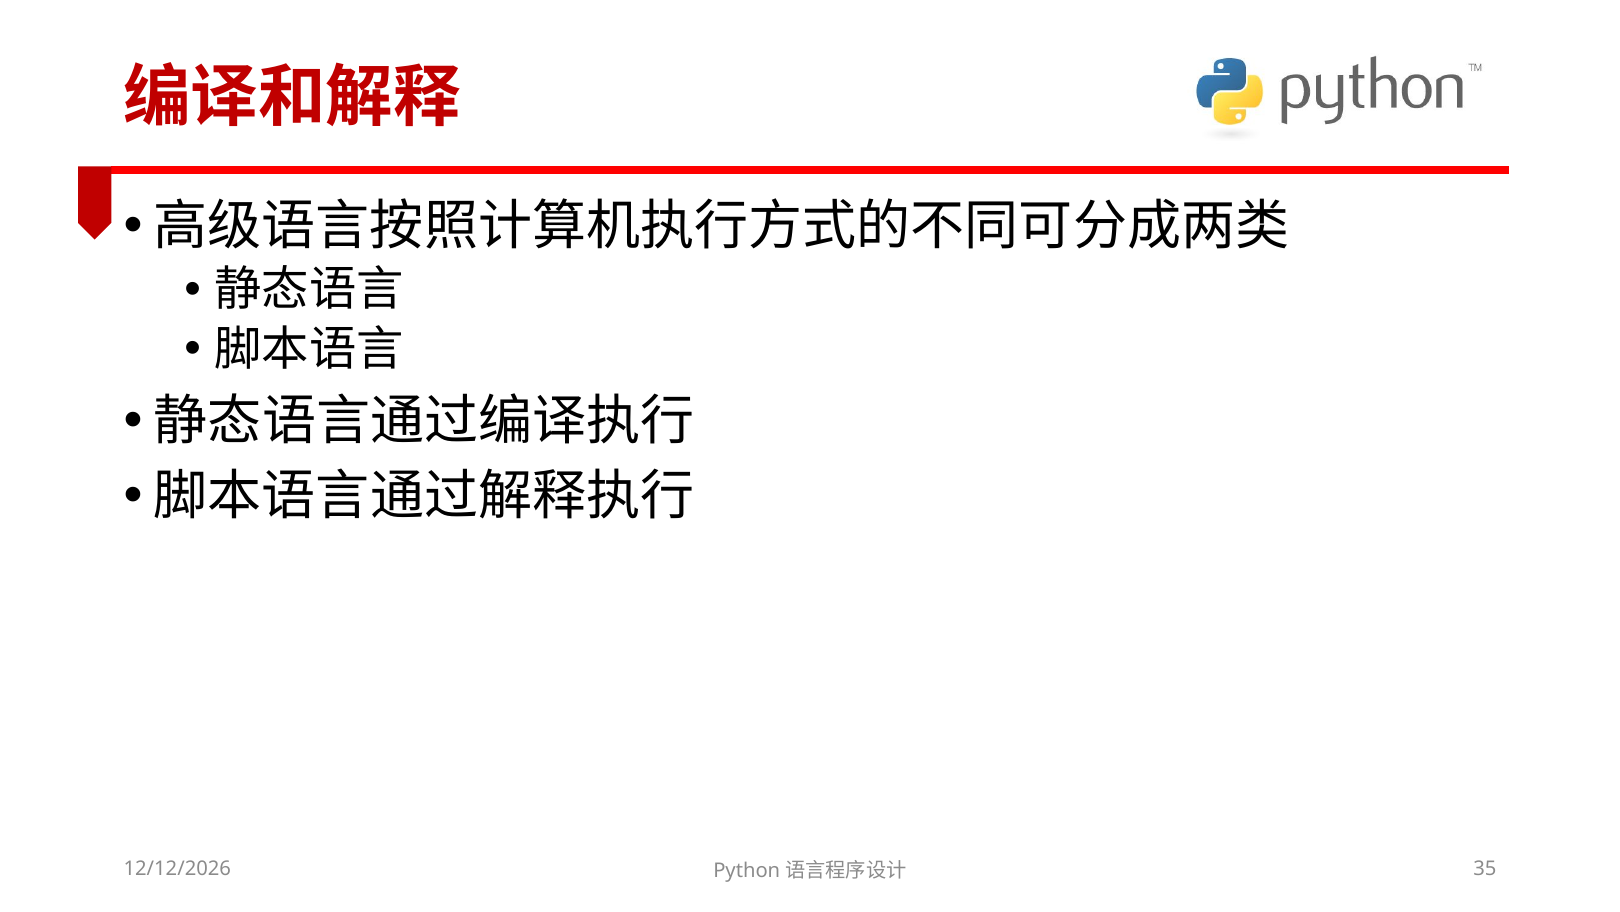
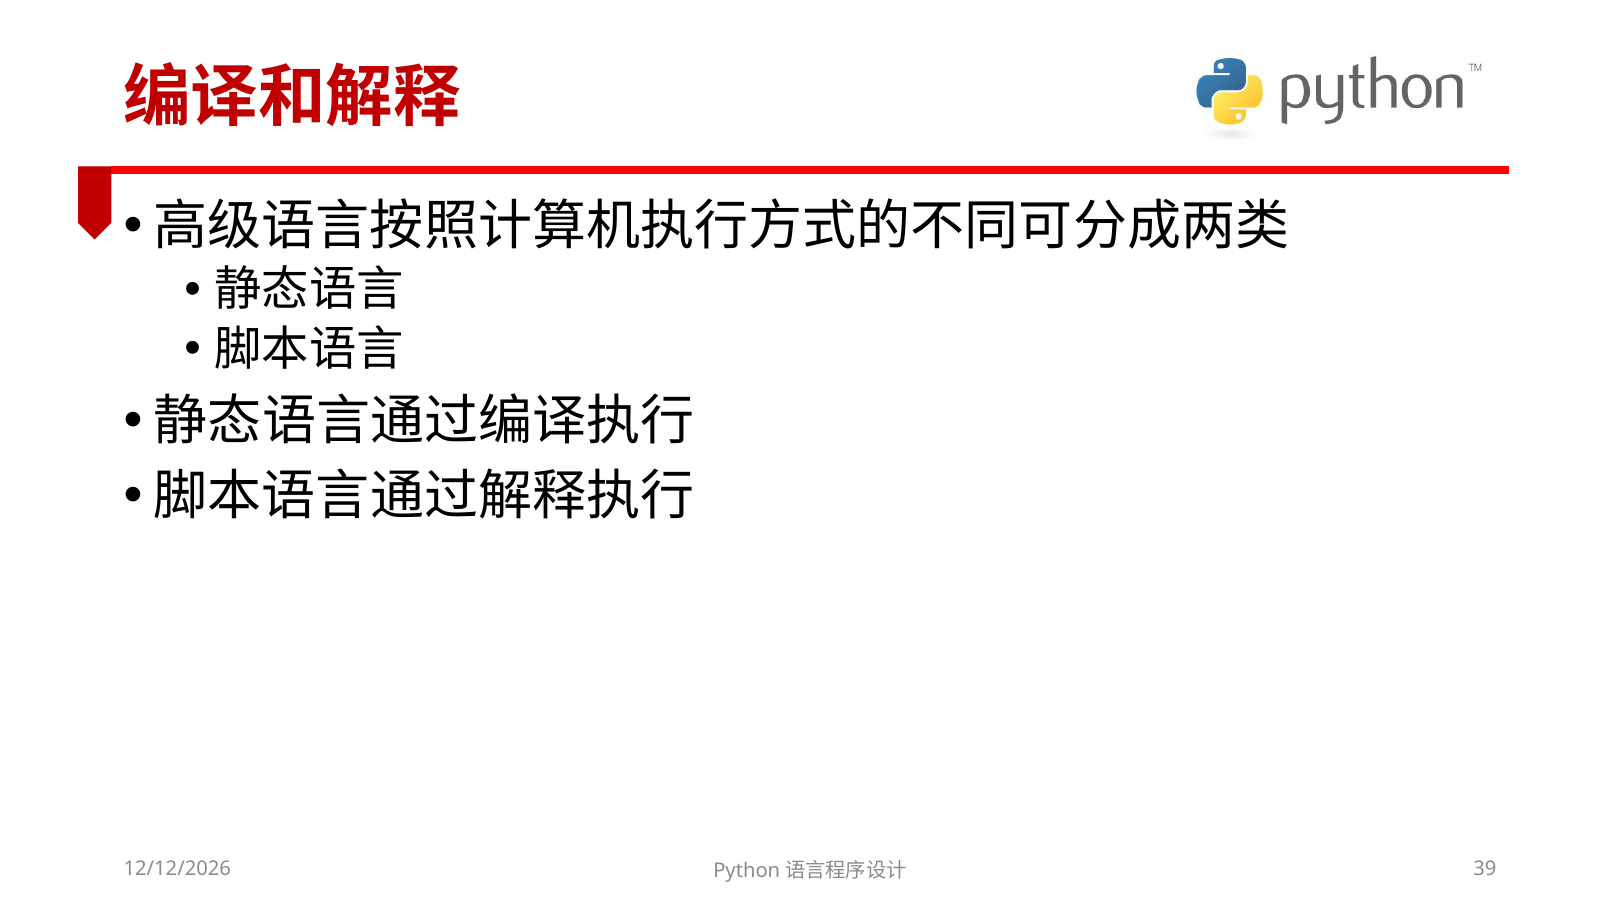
35: 35 -> 39 (1485, 869)
